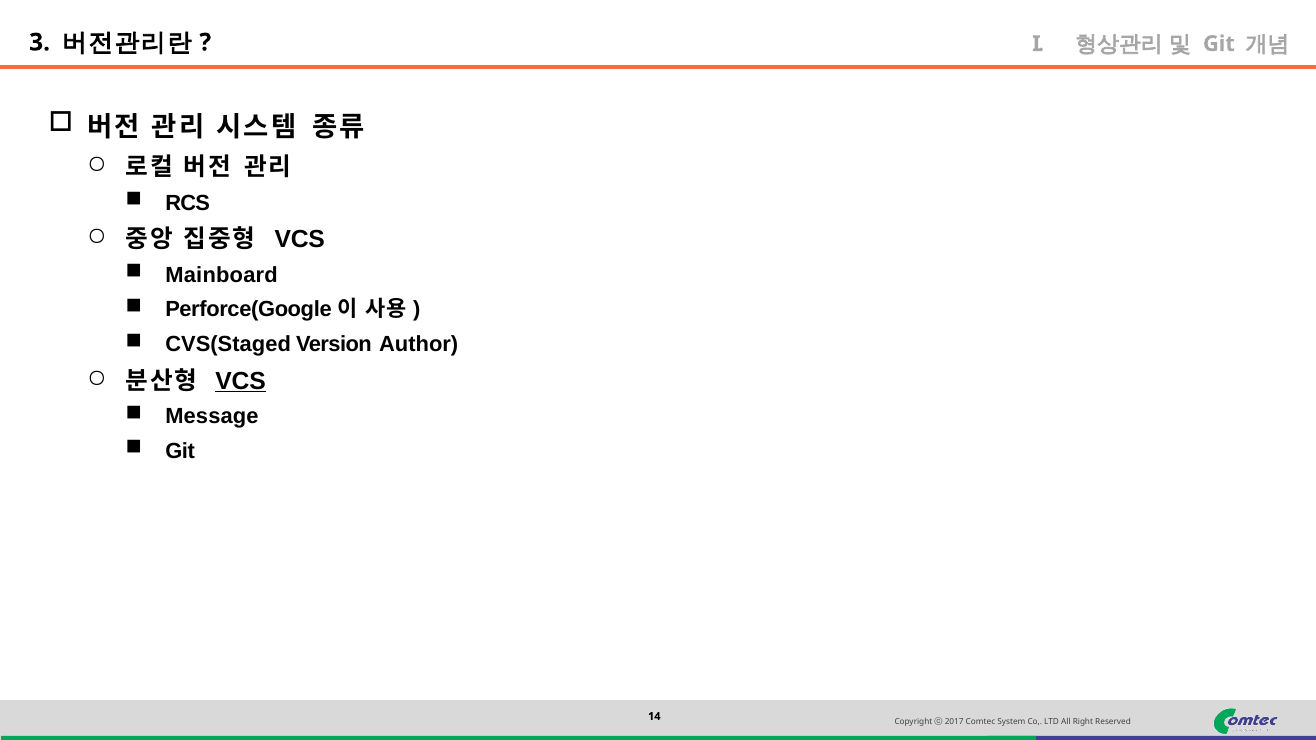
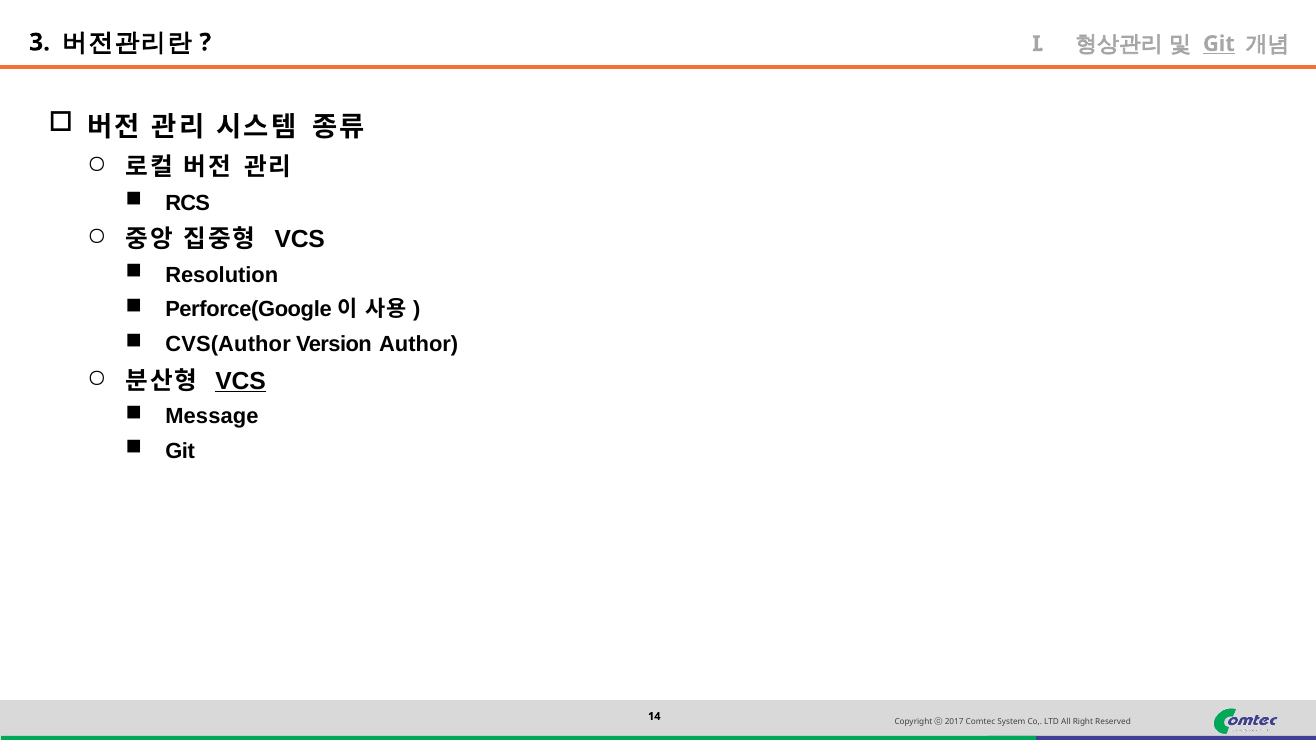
Git underline: none -> present (1219, 44)
Mainboard: Mainboard -> Resolution (222, 275)
CVS(Staged: CVS(Staged -> CVS(Author (228, 345)
